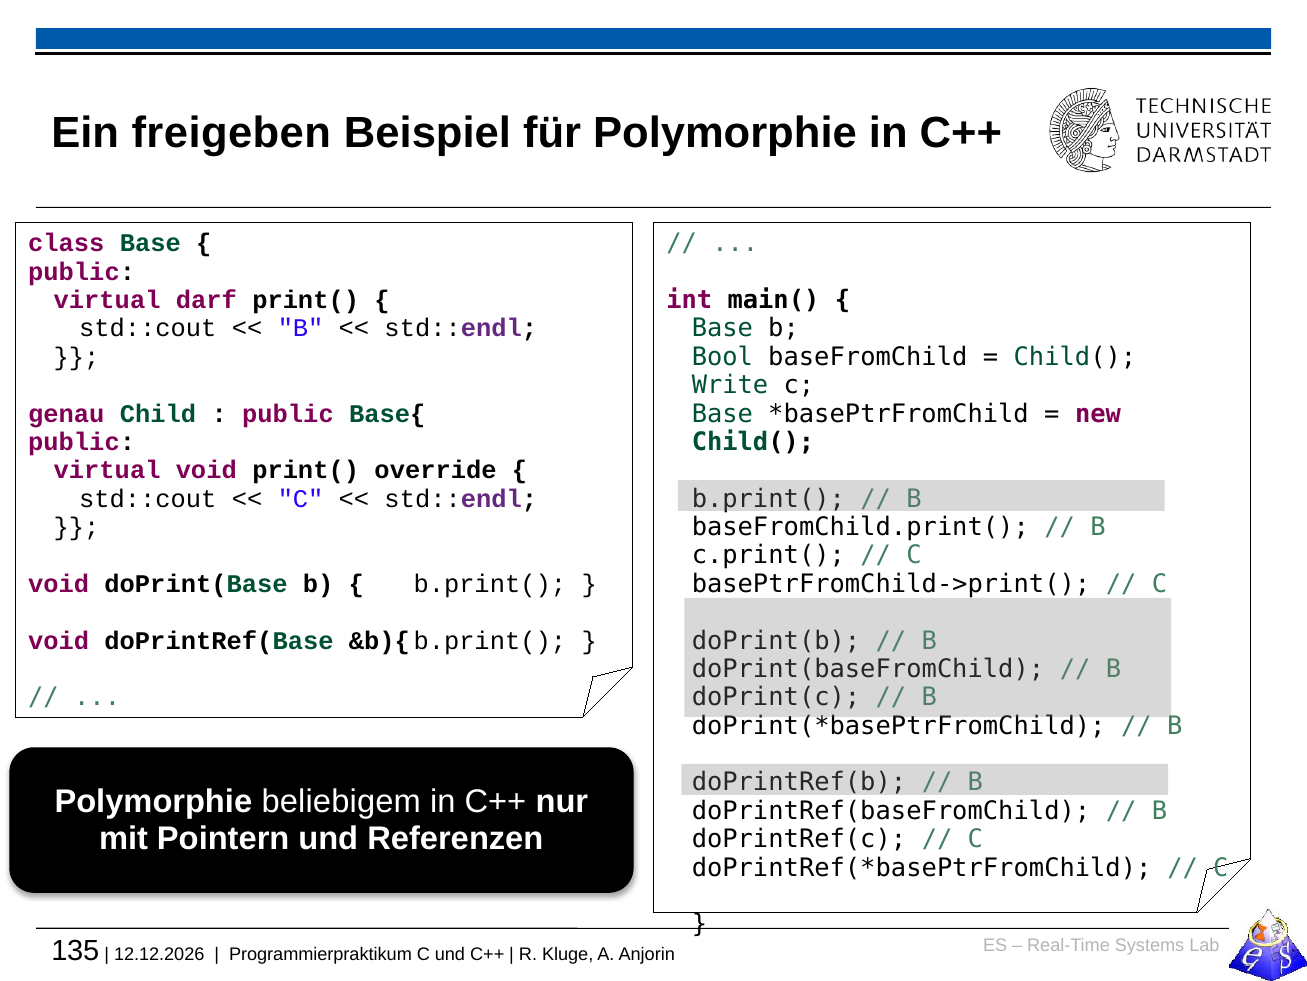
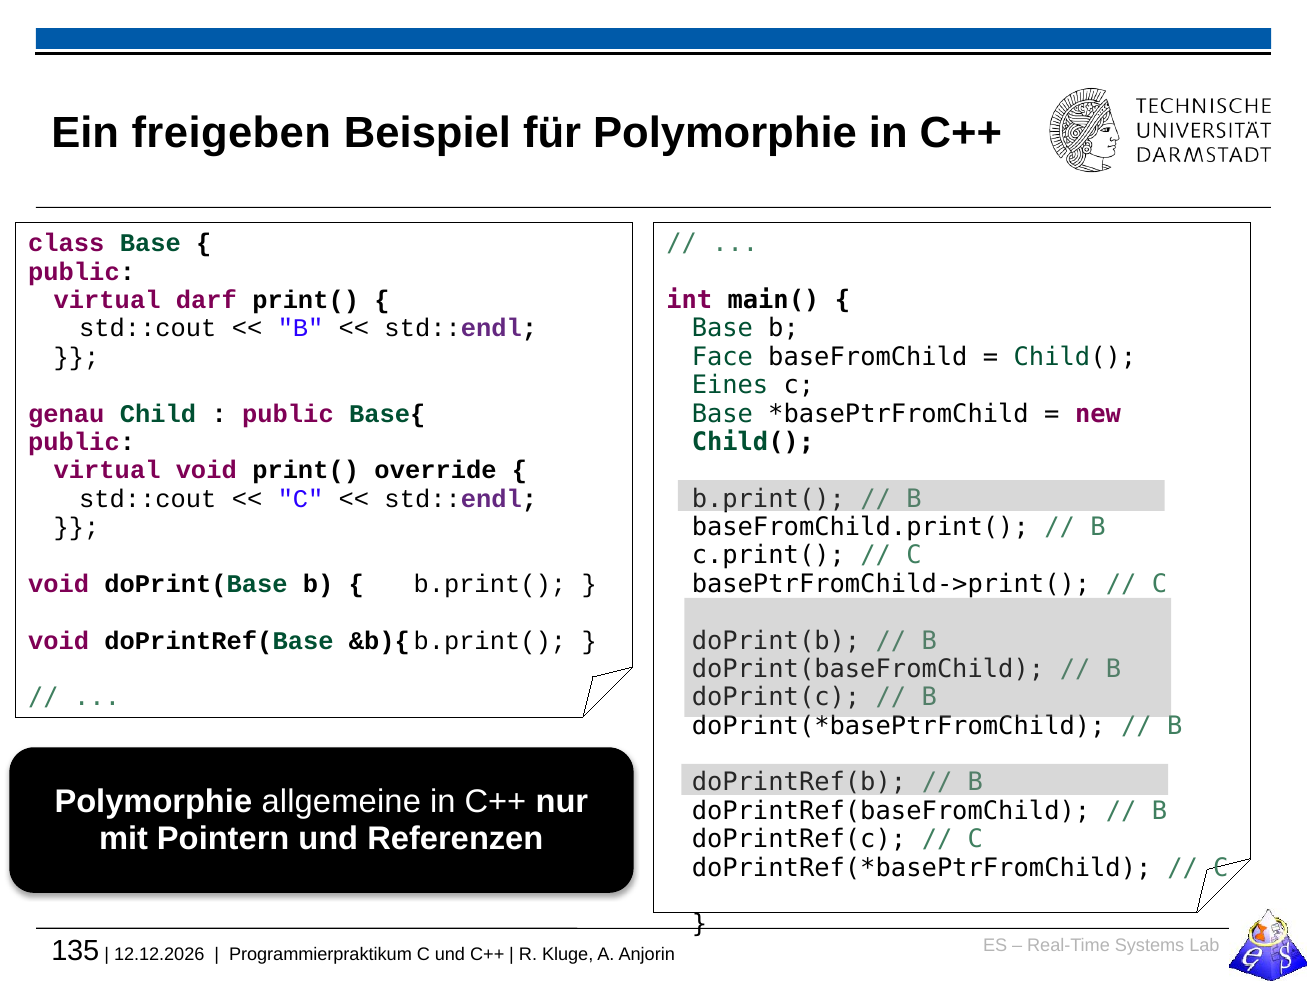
Bool: Bool -> Face (722, 357)
Write: Write -> Eines (730, 385)
beliebigem: beliebigem -> allgemeine (341, 801)
